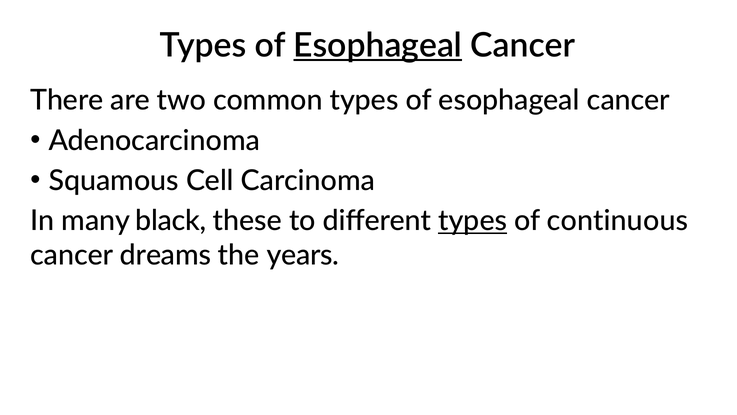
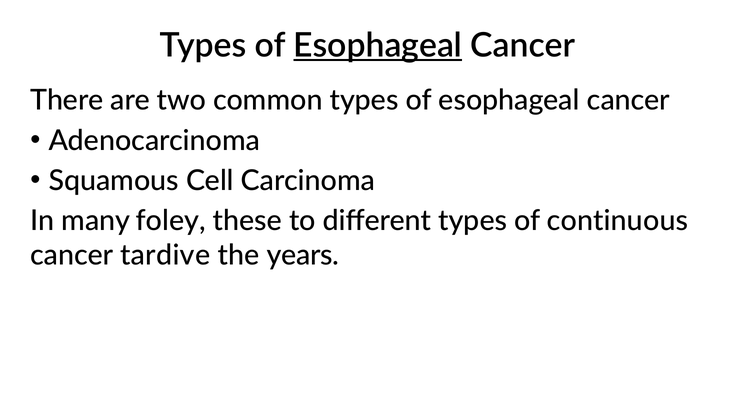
black: black -> foley (171, 221)
types underline: present -> none (473, 221)
dreams: dreams -> tardive (165, 255)
